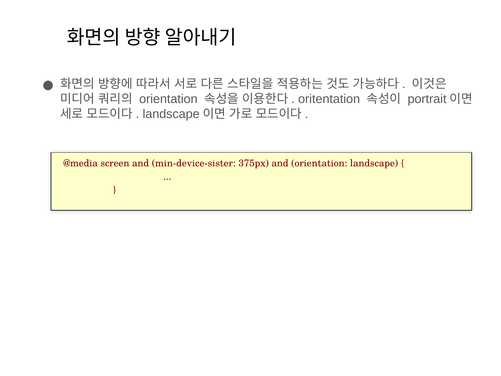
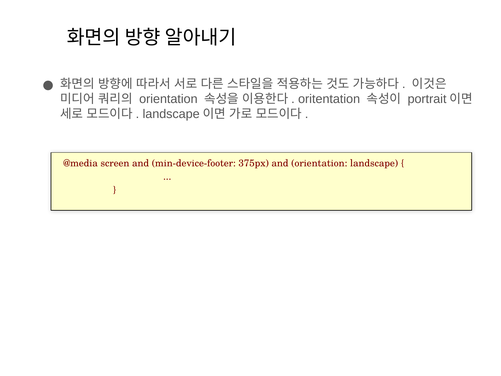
min-device-sister: min-device-sister -> min-device-footer (194, 163)
